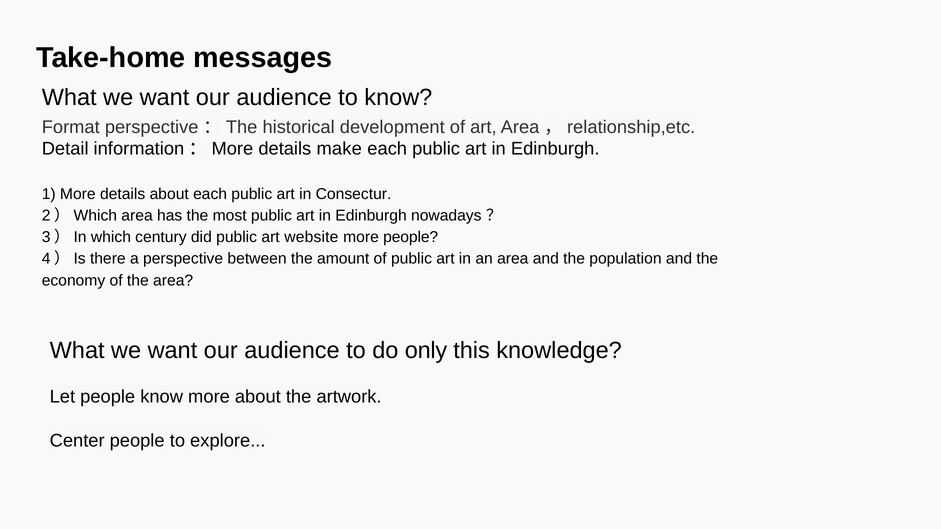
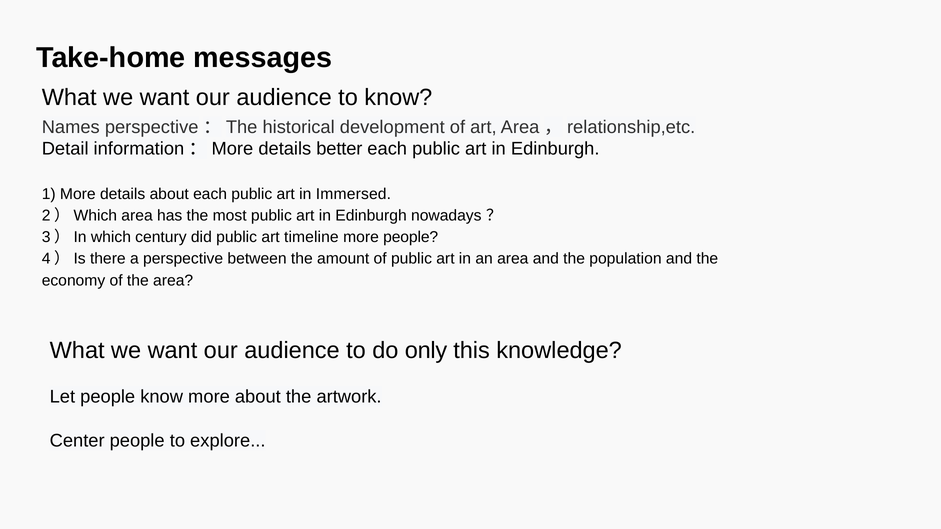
Format: Format -> Names (71, 127)
make: make -> better (339, 149)
Consectur: Consectur -> Immersed (353, 194)
website: website -> timeline (311, 237)
